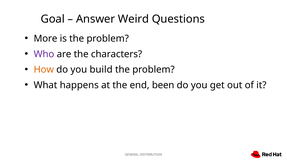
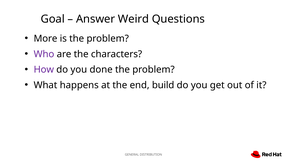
How colour: orange -> purple (44, 70)
build: build -> done (101, 70)
been: been -> build (163, 85)
